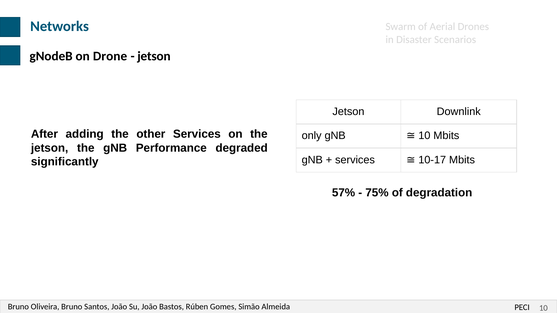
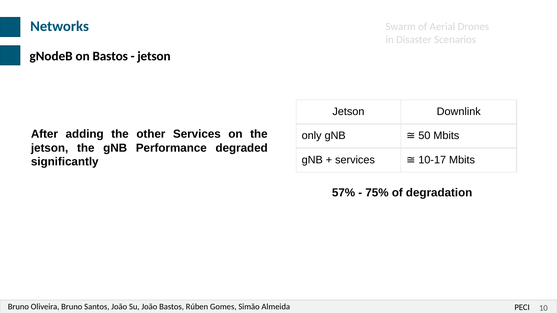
on Drone: Drone -> Bastos (110, 56)
10: 10 -> 50 (424, 136)
